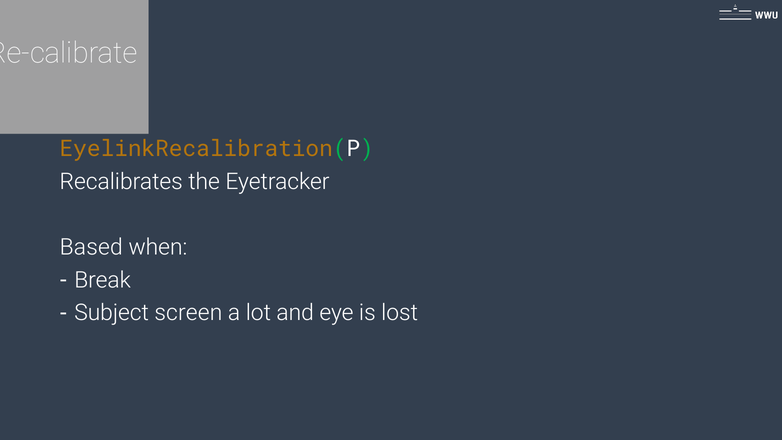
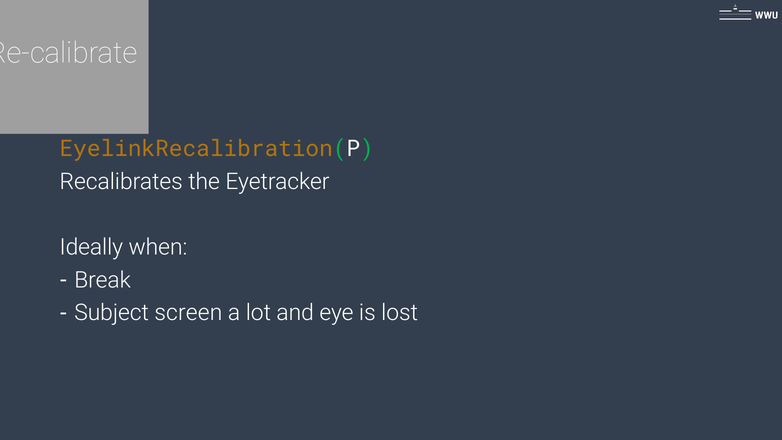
Based: Based -> Ideally (91, 247)
